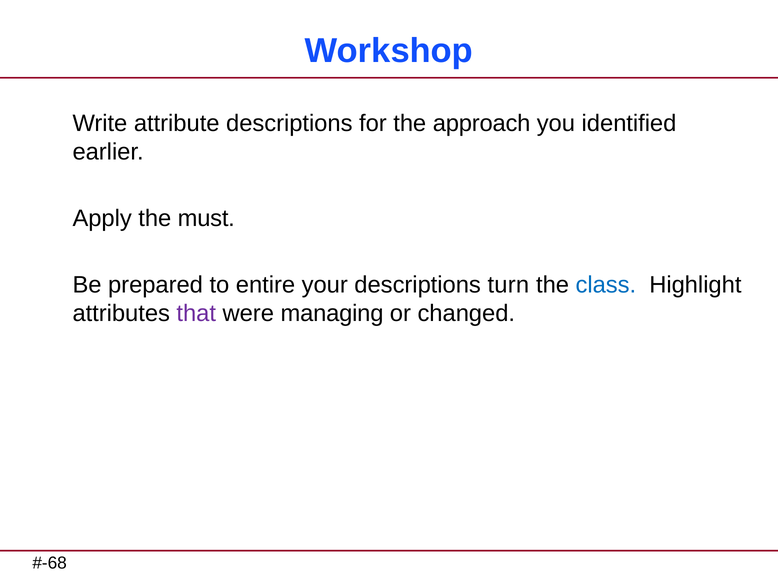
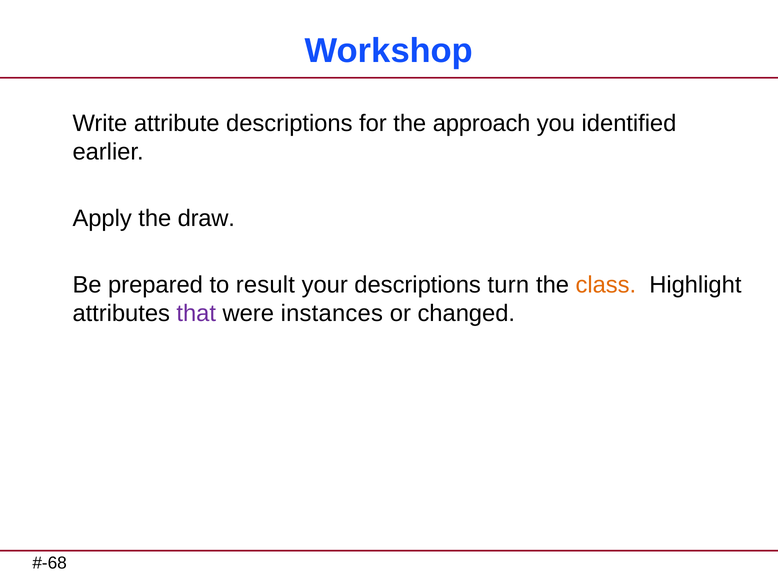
must: must -> draw (206, 218)
entire: entire -> result (265, 285)
class colour: blue -> orange (606, 285)
managing: managing -> instances (332, 314)
